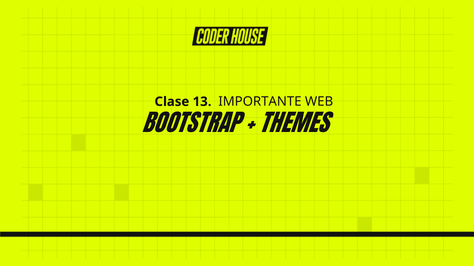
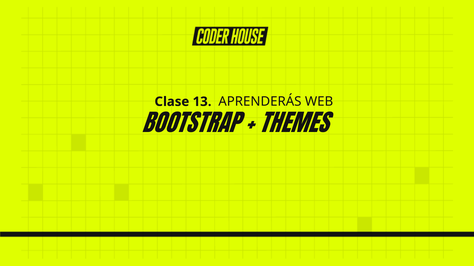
IMPORTANTE: IMPORTANTE -> APRENDERÁS (260, 102)
